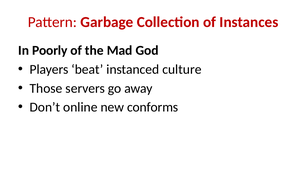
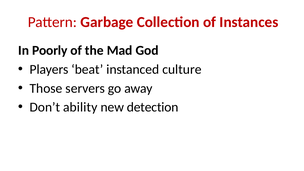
online: online -> ability (80, 107)
conforms: conforms -> detection (153, 107)
